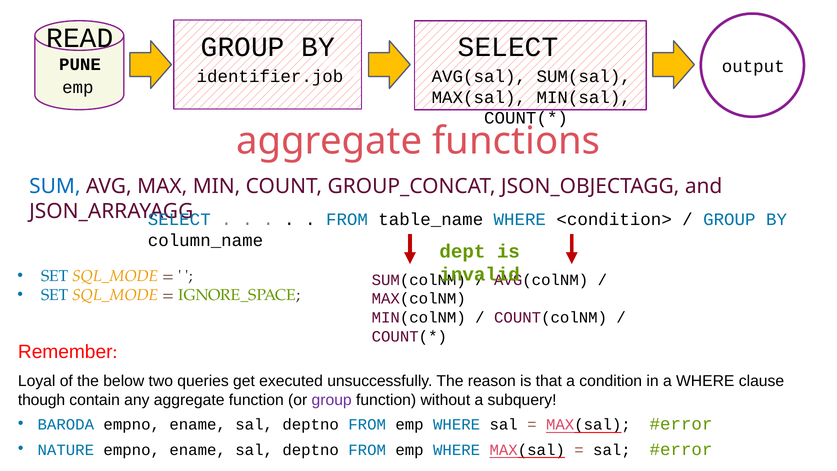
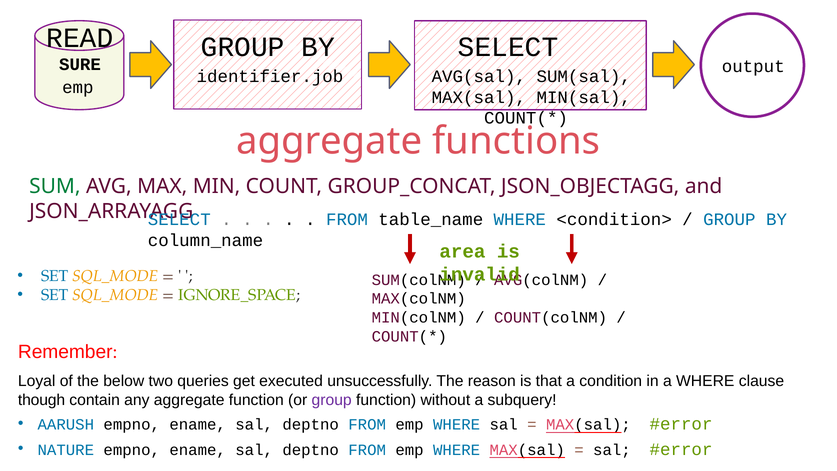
PUNE: PUNE -> SURE (80, 65)
SUM colour: blue -> green (55, 186)
dept: dept -> area (462, 251)
BARODA: BARODA -> AARUSH (66, 425)
